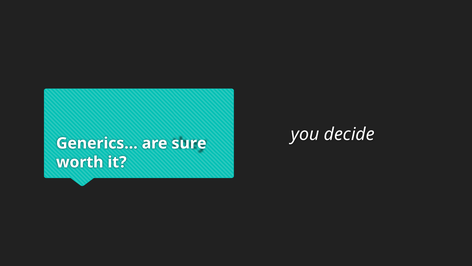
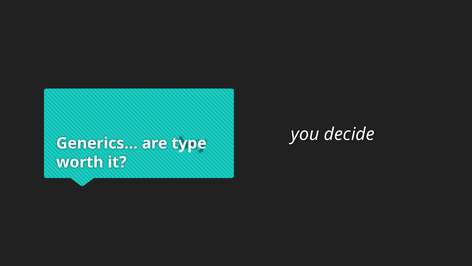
sure: sure -> type (189, 143)
